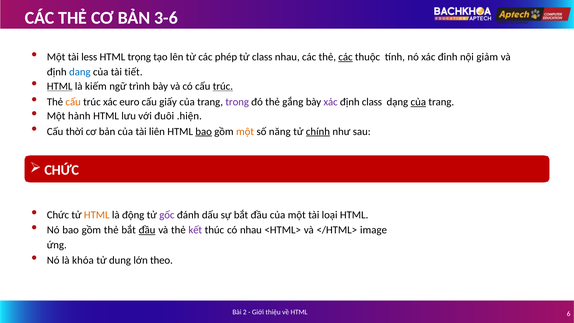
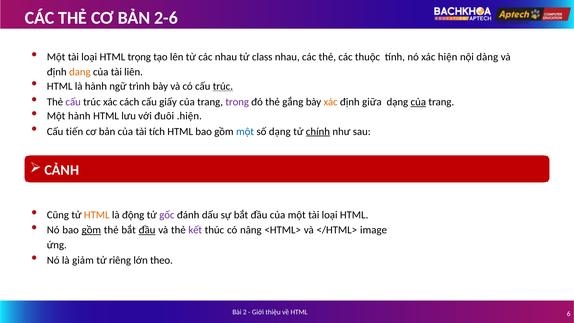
3-6: 3-6 -> 2-6 (166, 18)
less: less -> loại (89, 57)
các phép: phép -> nhau (226, 57)
các underline: present -> none (346, 57)
đinh: đinh -> hiện (448, 57)
giảm: giảm -> dàng (487, 57)
dang colour: blue -> orange (80, 72)
tiết: tiết -> liên (134, 72)
HTML underline: present -> none (60, 86)
là kiếm: kiếm -> hành (96, 86)
cấu colour: orange -> purple (73, 102)
euro: euro -> cách (129, 102)
xác colour: purple -> orange (331, 102)
định class: class -> giữa (372, 102)
thời: thời -> tiến (74, 131)
liên: liên -> tích (157, 131)
bao underline: present -> none (204, 131)
một colour: orange -> blue (245, 131)
số năng: năng -> dạng (280, 131)
CHỨC: CHỨC -> CẢNH (62, 170)
Chức: Chức -> Cũng (58, 215)
gồm underline: none -> present (91, 230)
có nhau: nhau -> nâng (251, 230)
khóa: khóa -> giảm (83, 260)
dung: dung -> riêng (120, 260)
